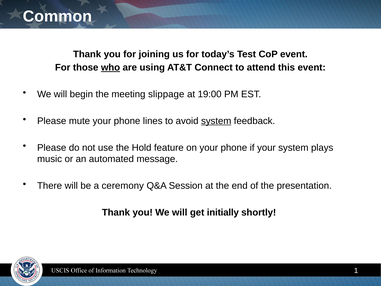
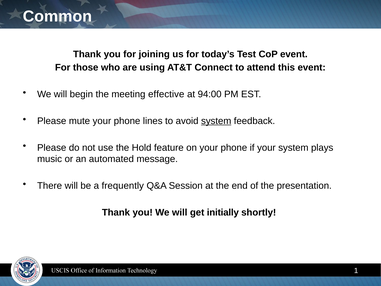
who underline: present -> none (111, 67)
slippage: slippage -> effective (166, 94)
19:00: 19:00 -> 94:00 (210, 94)
ceremony: ceremony -> frequently (123, 186)
